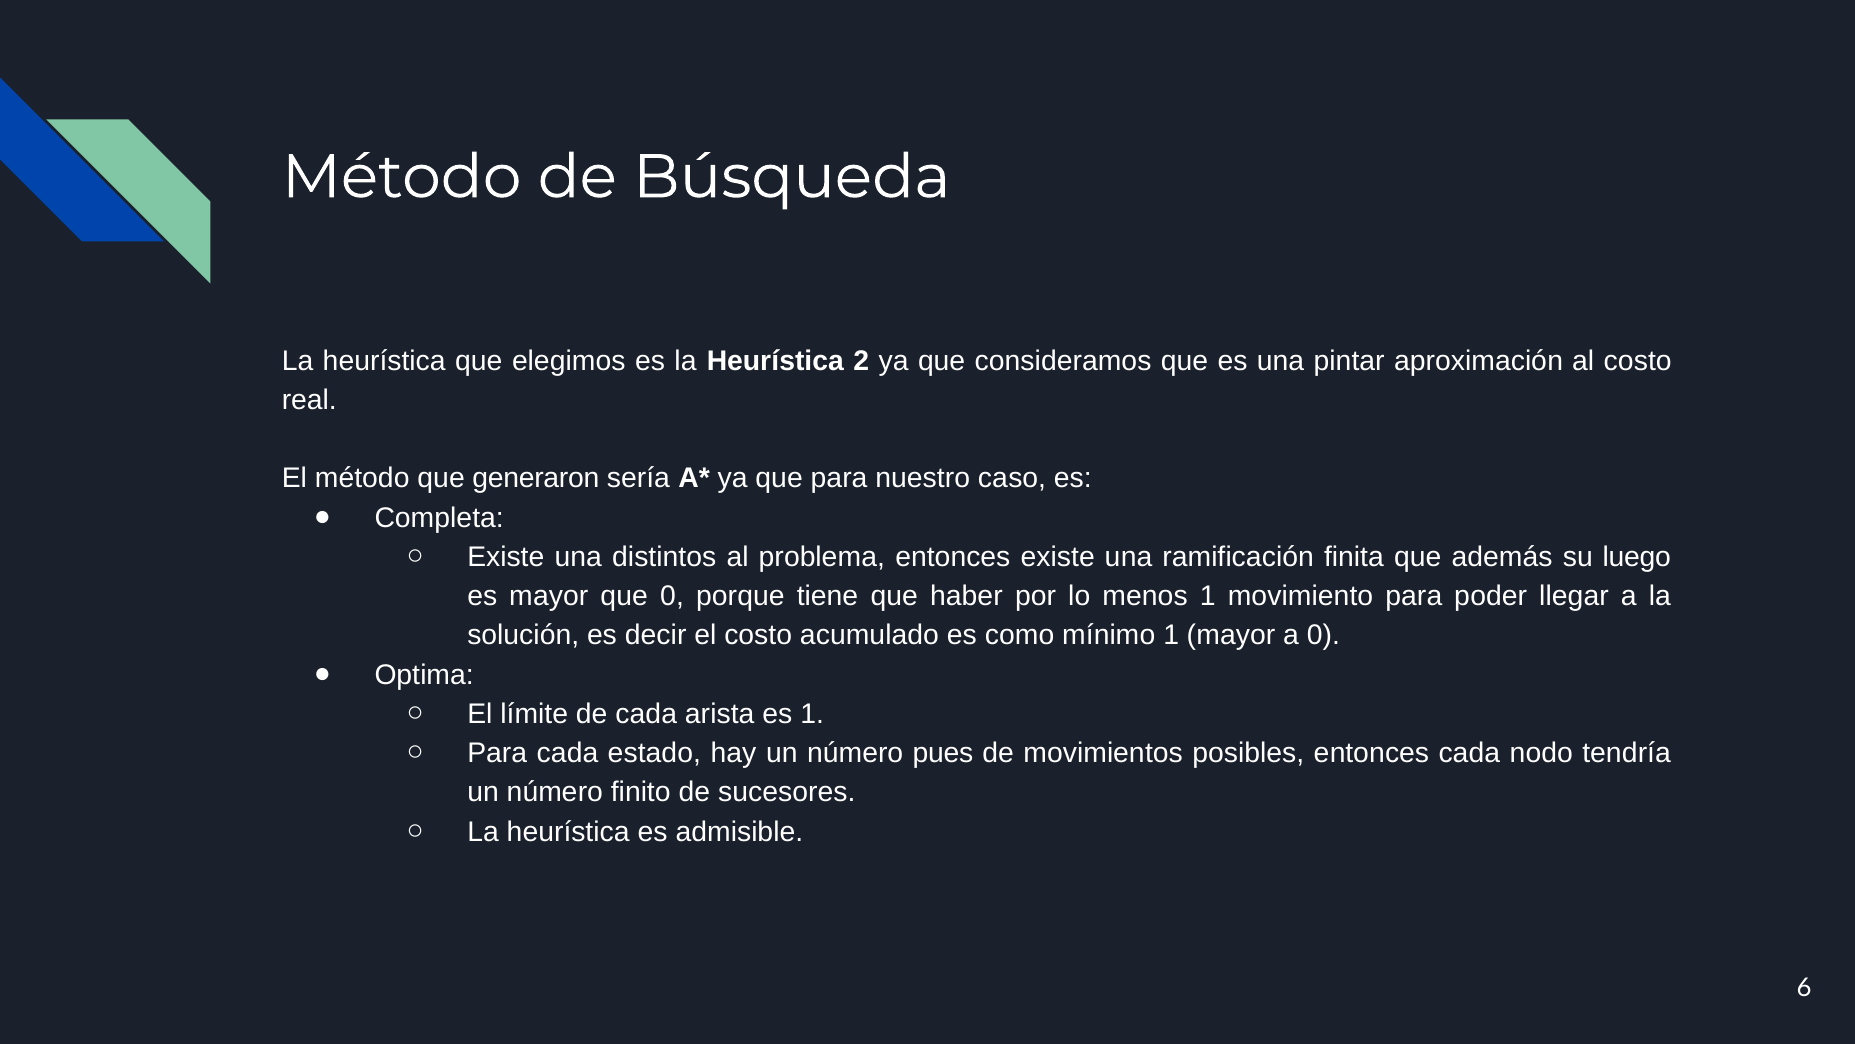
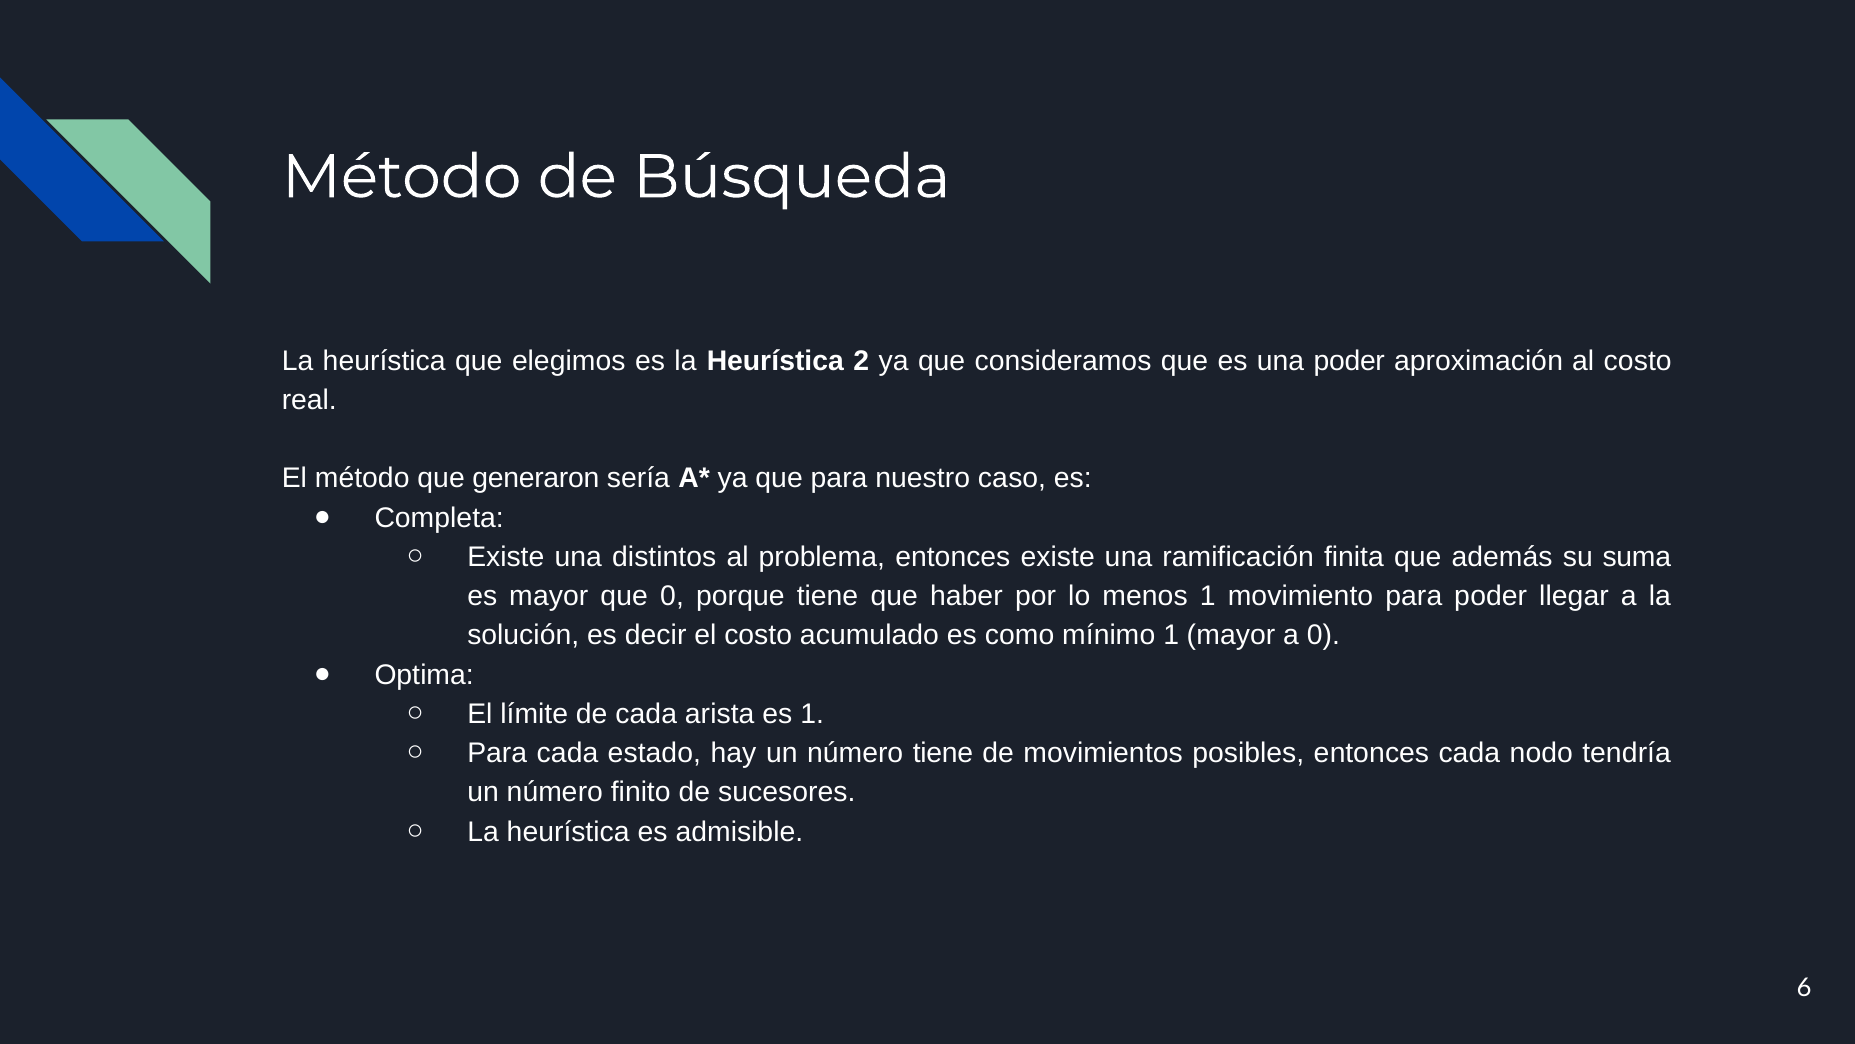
una pintar: pintar -> poder (1349, 361)
luego: luego -> suma (1637, 557)
número pues: pues -> tiene (943, 753)
